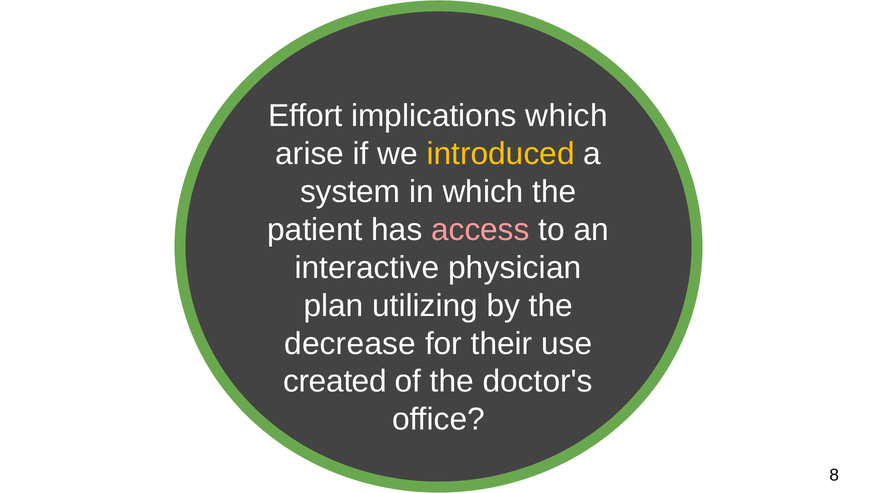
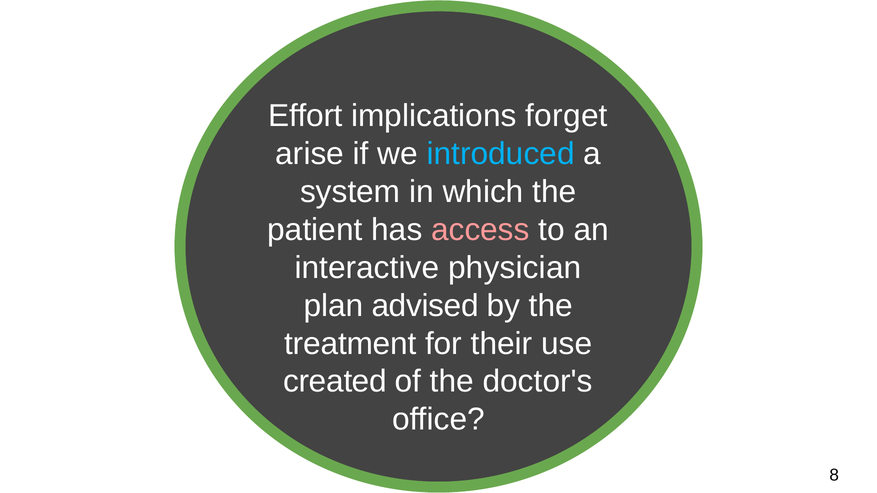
implications which: which -> forget (567, 116)
introduced colour: yellow -> light blue (501, 154)
utilizing: utilizing -> advised (425, 306)
decrease: decrease -> treatment (350, 344)
